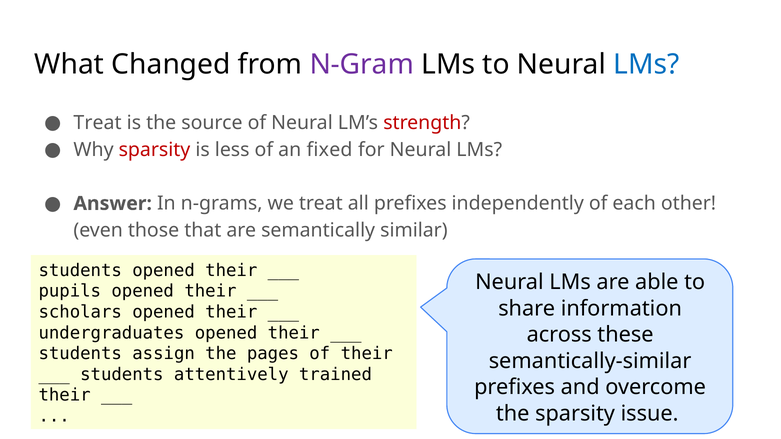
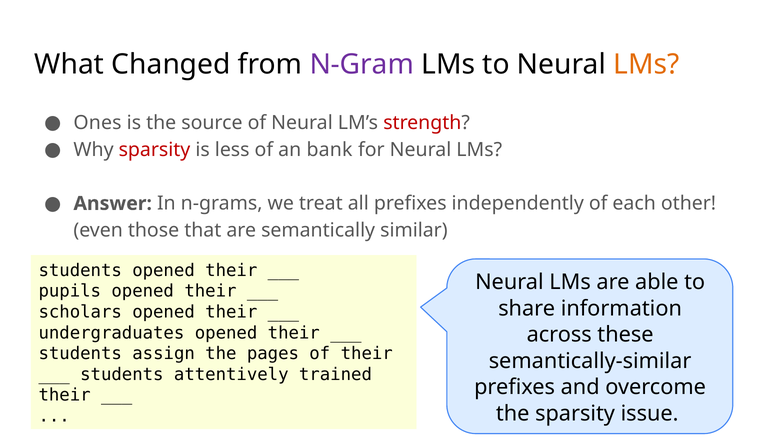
LMs colour: blue -> orange (646, 65)
Treat: Treat -> Ones (98, 123)
fixed: fixed -> bank (330, 150)
